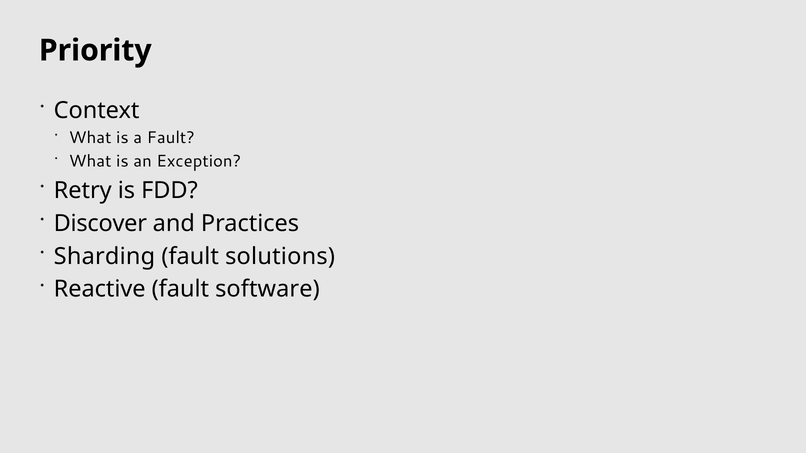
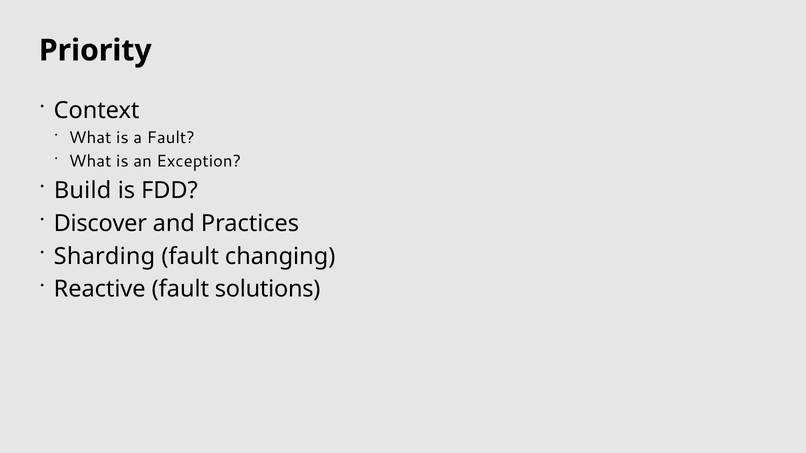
Retry: Retry -> Build (83, 191)
solutions: solutions -> changing (280, 257)
software: software -> solutions (268, 289)
